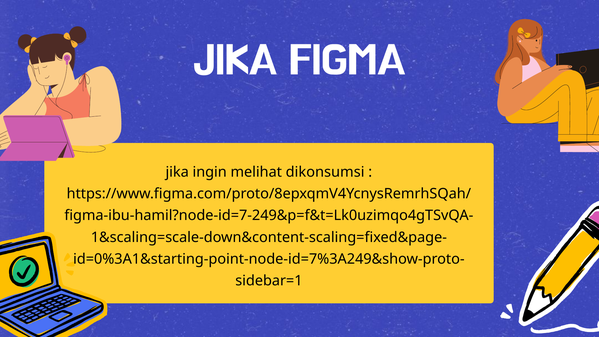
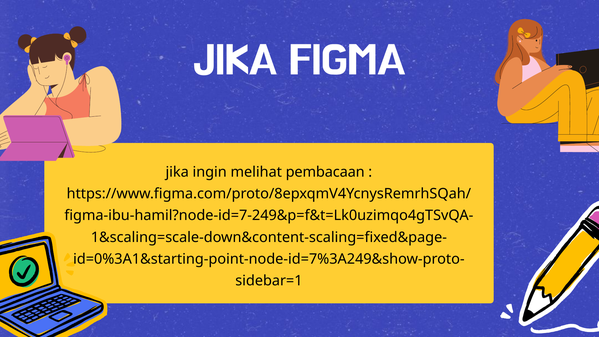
dikonsumsi: dikonsumsi -> pembacaan (325, 172)
